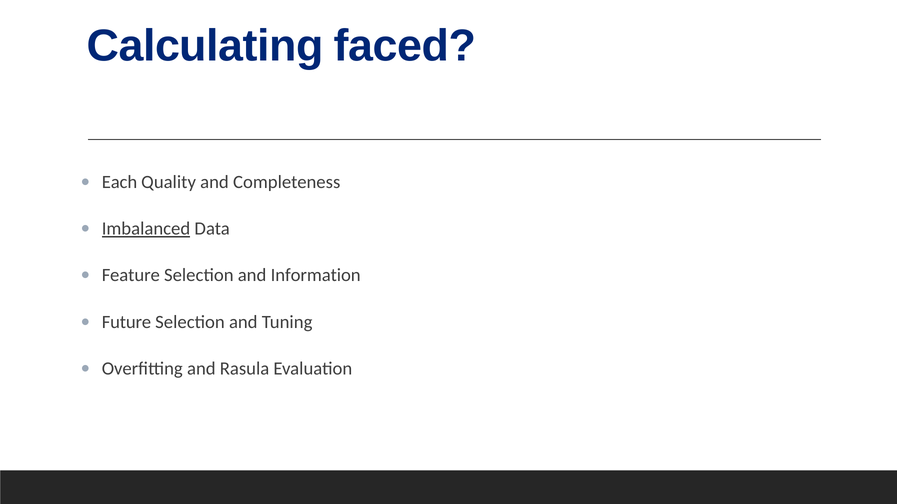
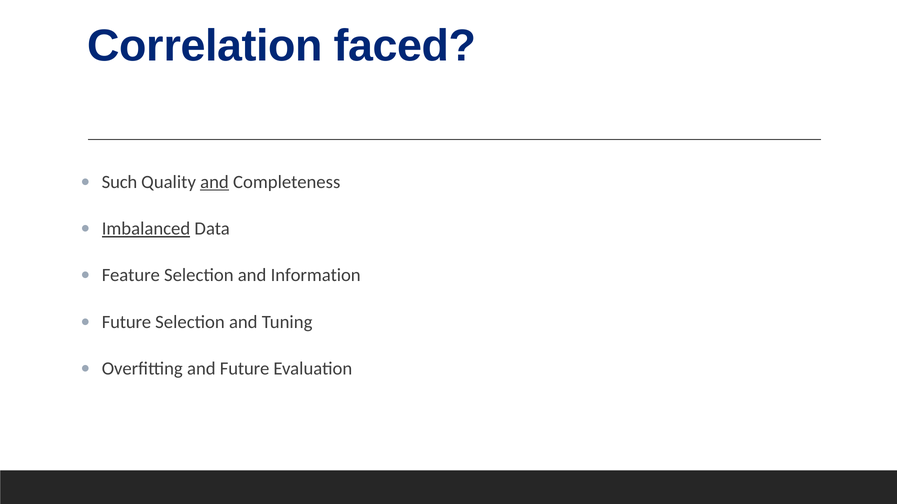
Calculating: Calculating -> Correlation (205, 46)
Each: Each -> Such (120, 182)
and underline: none -> present (214, 182)
and Rasula: Rasula -> Future (245, 369)
